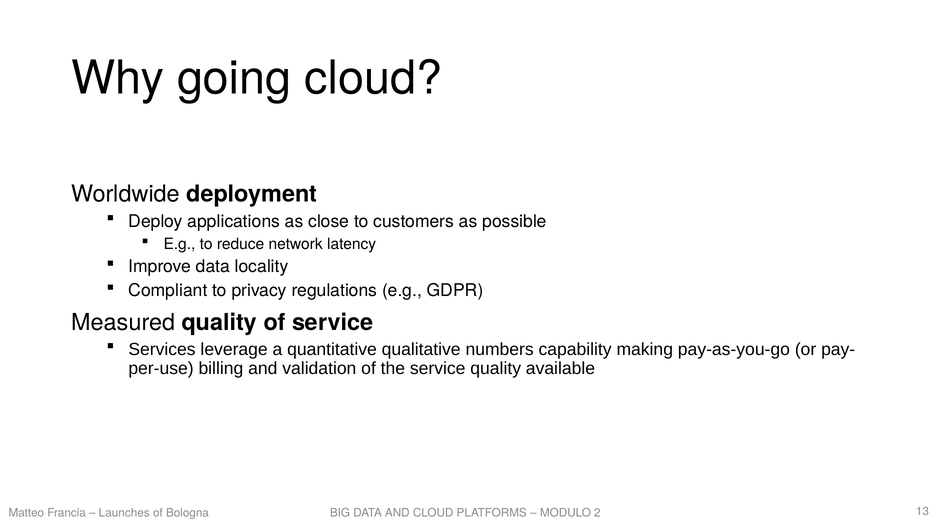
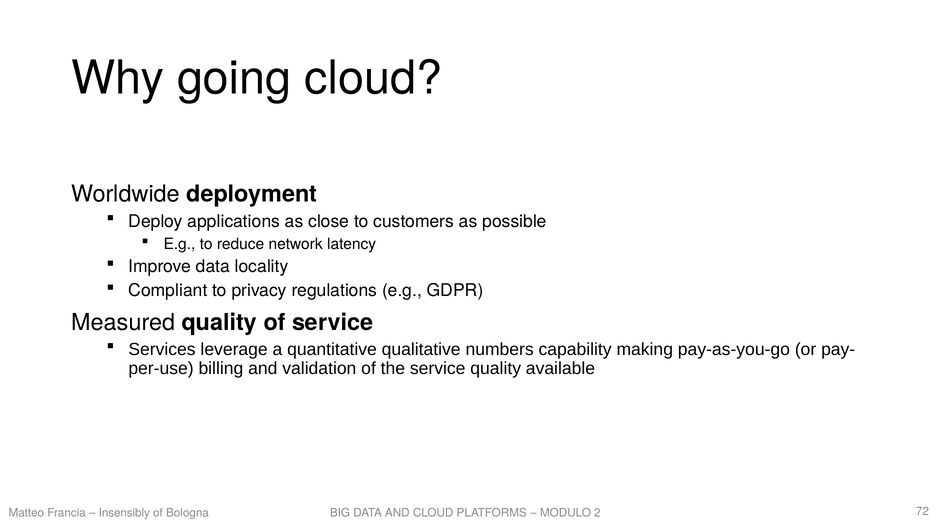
Launches: Launches -> Insensibly (124, 513)
13: 13 -> 72 (922, 512)
